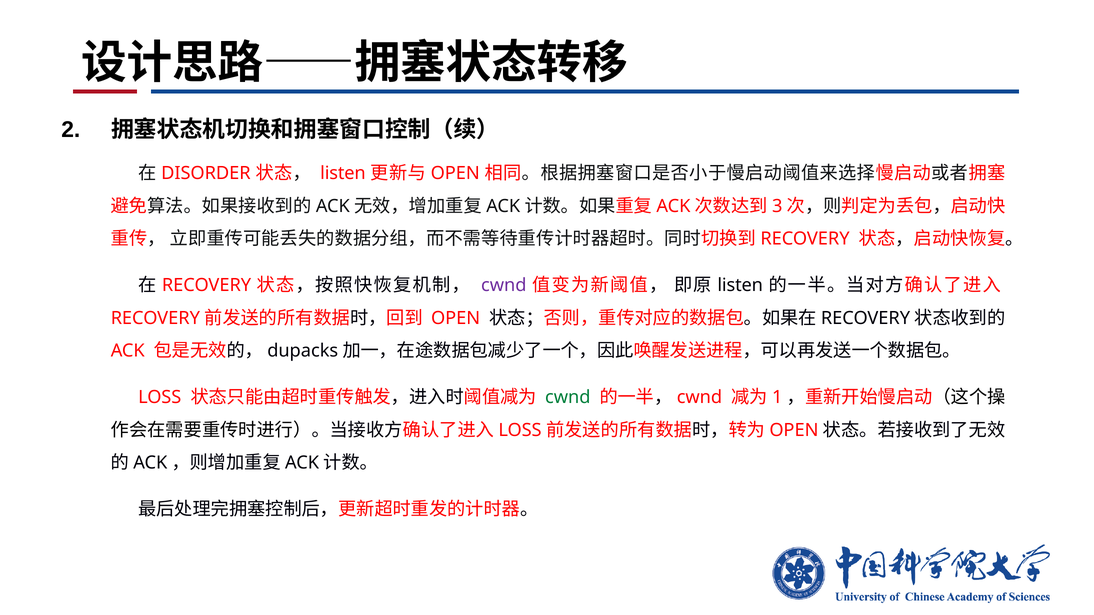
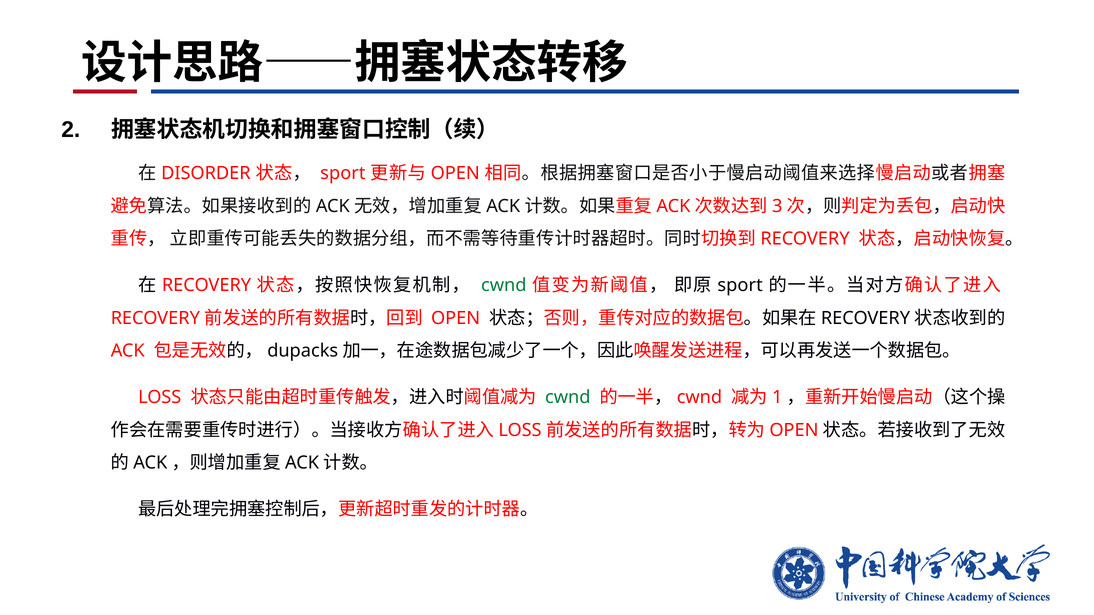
listen: listen -> sport (343, 174)
cwnd colour: purple -> green (504, 286)
listen: listen -> sport (740, 286)
